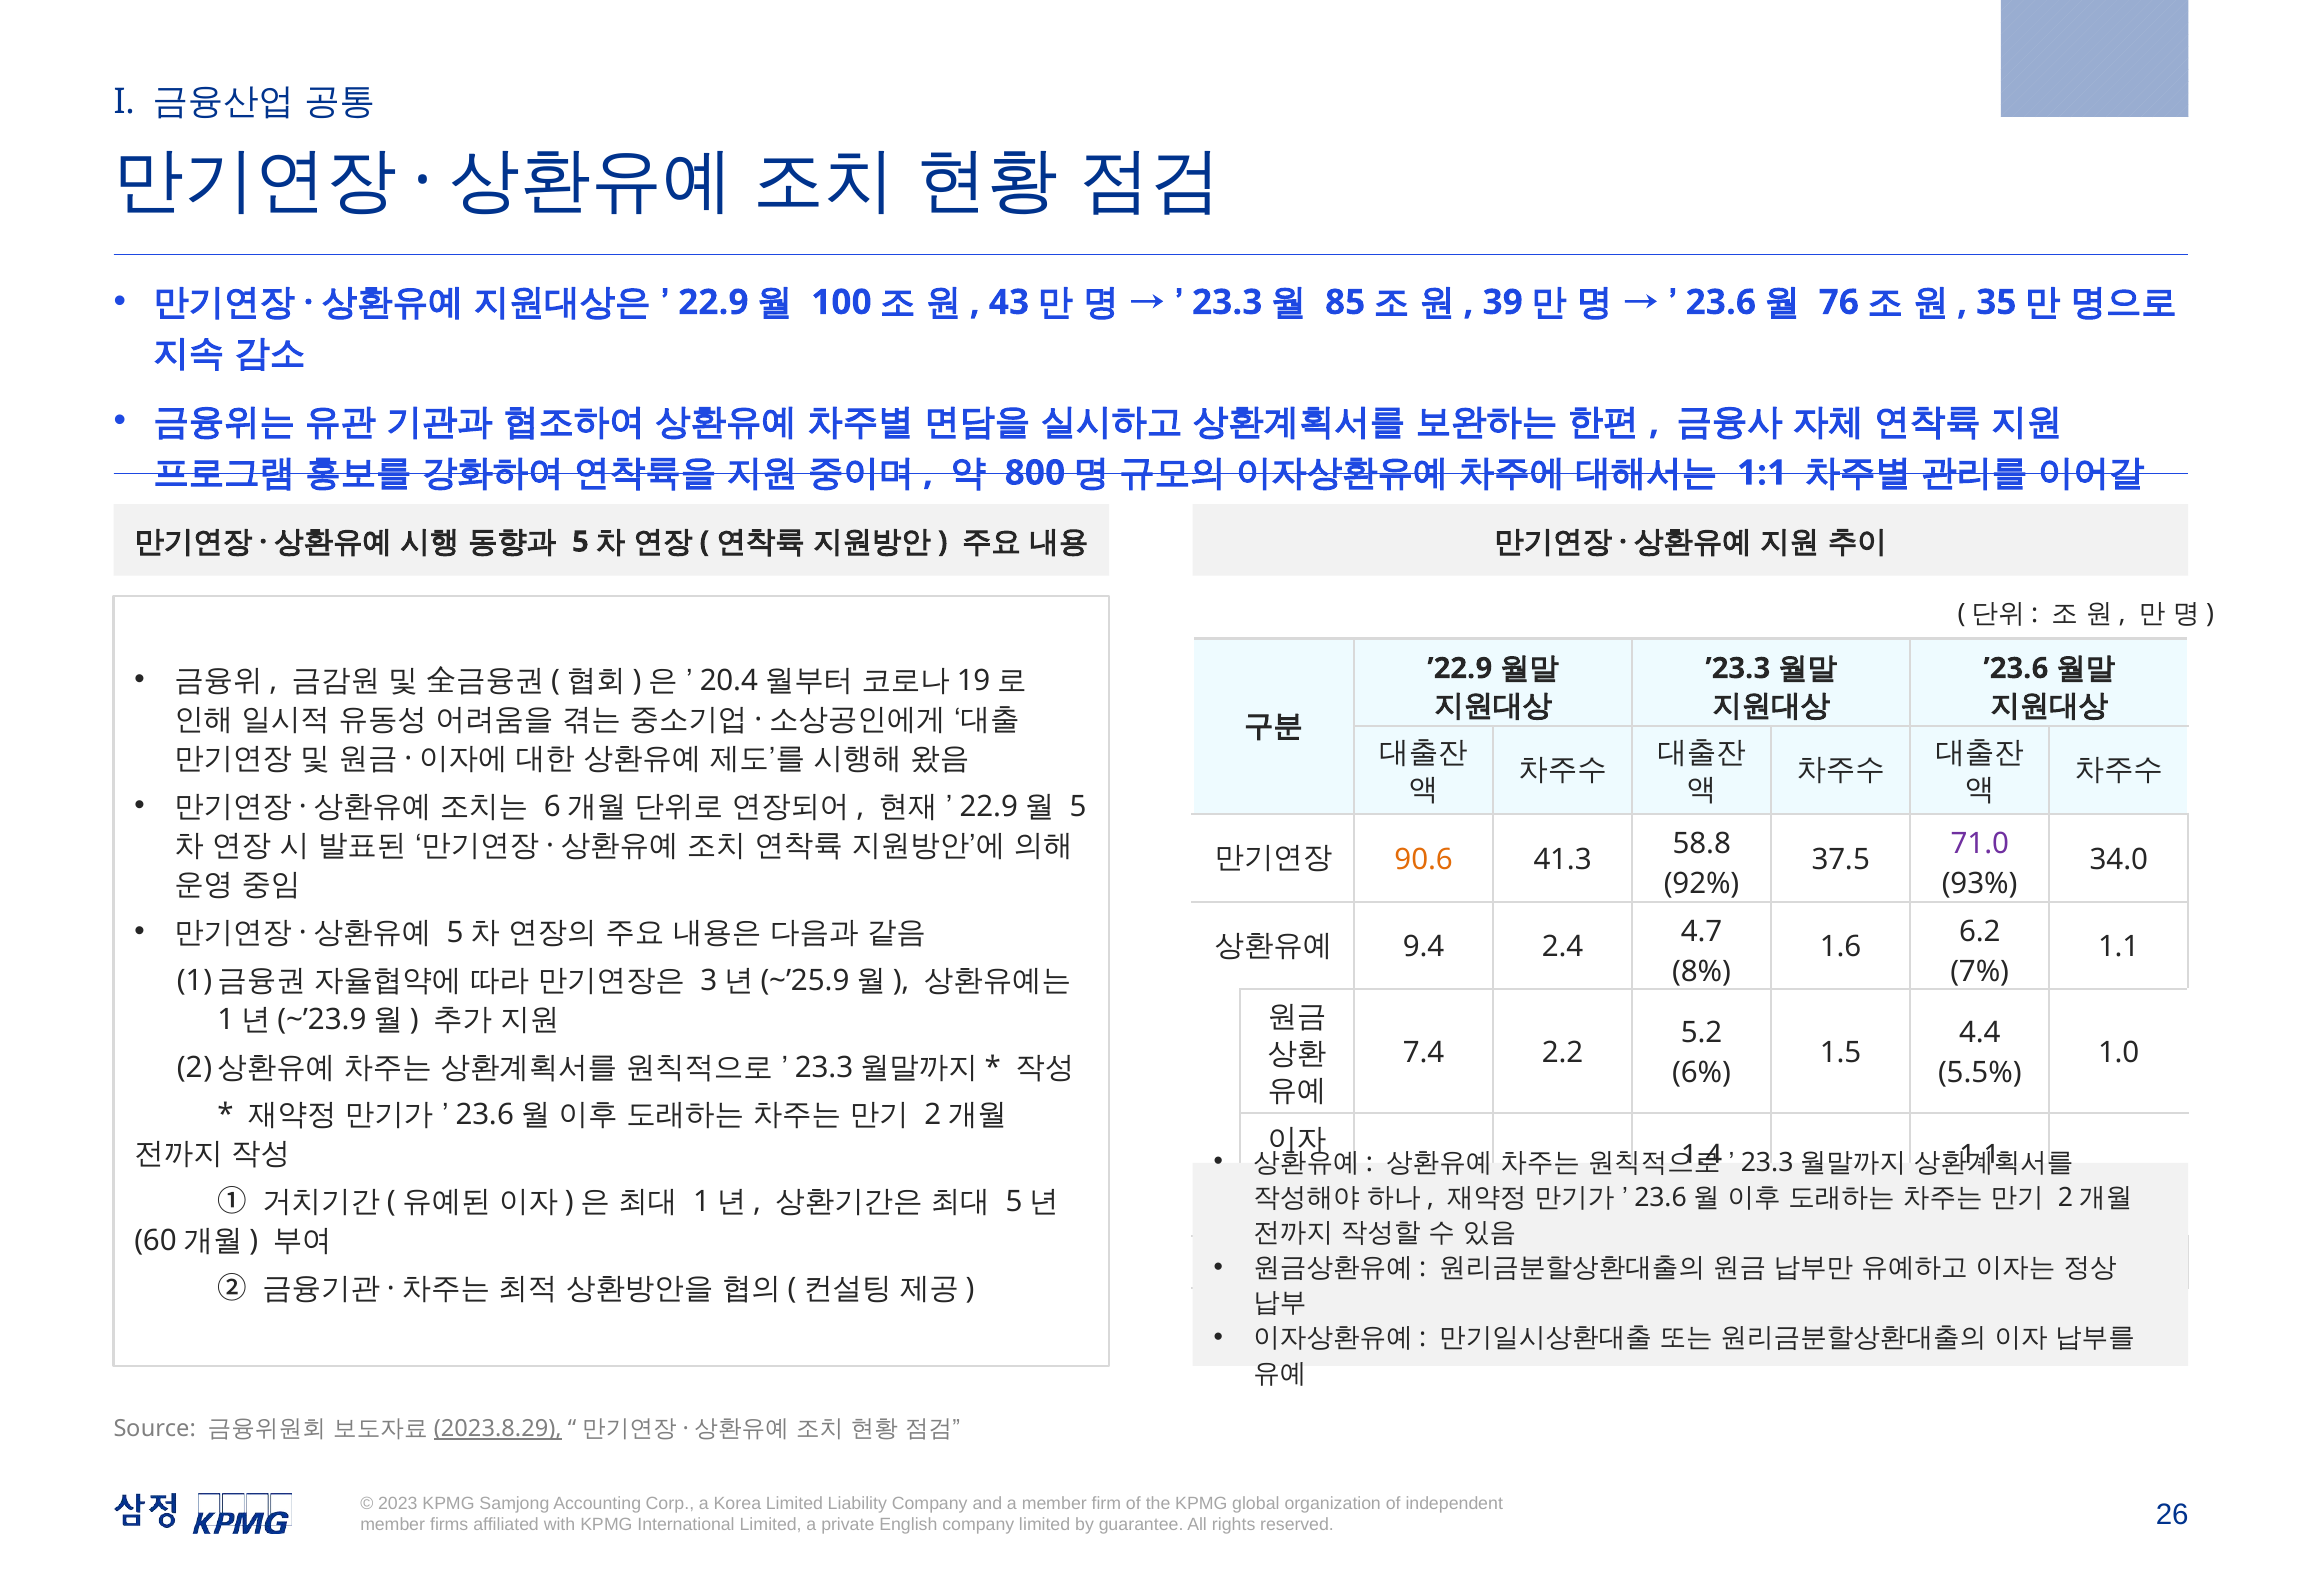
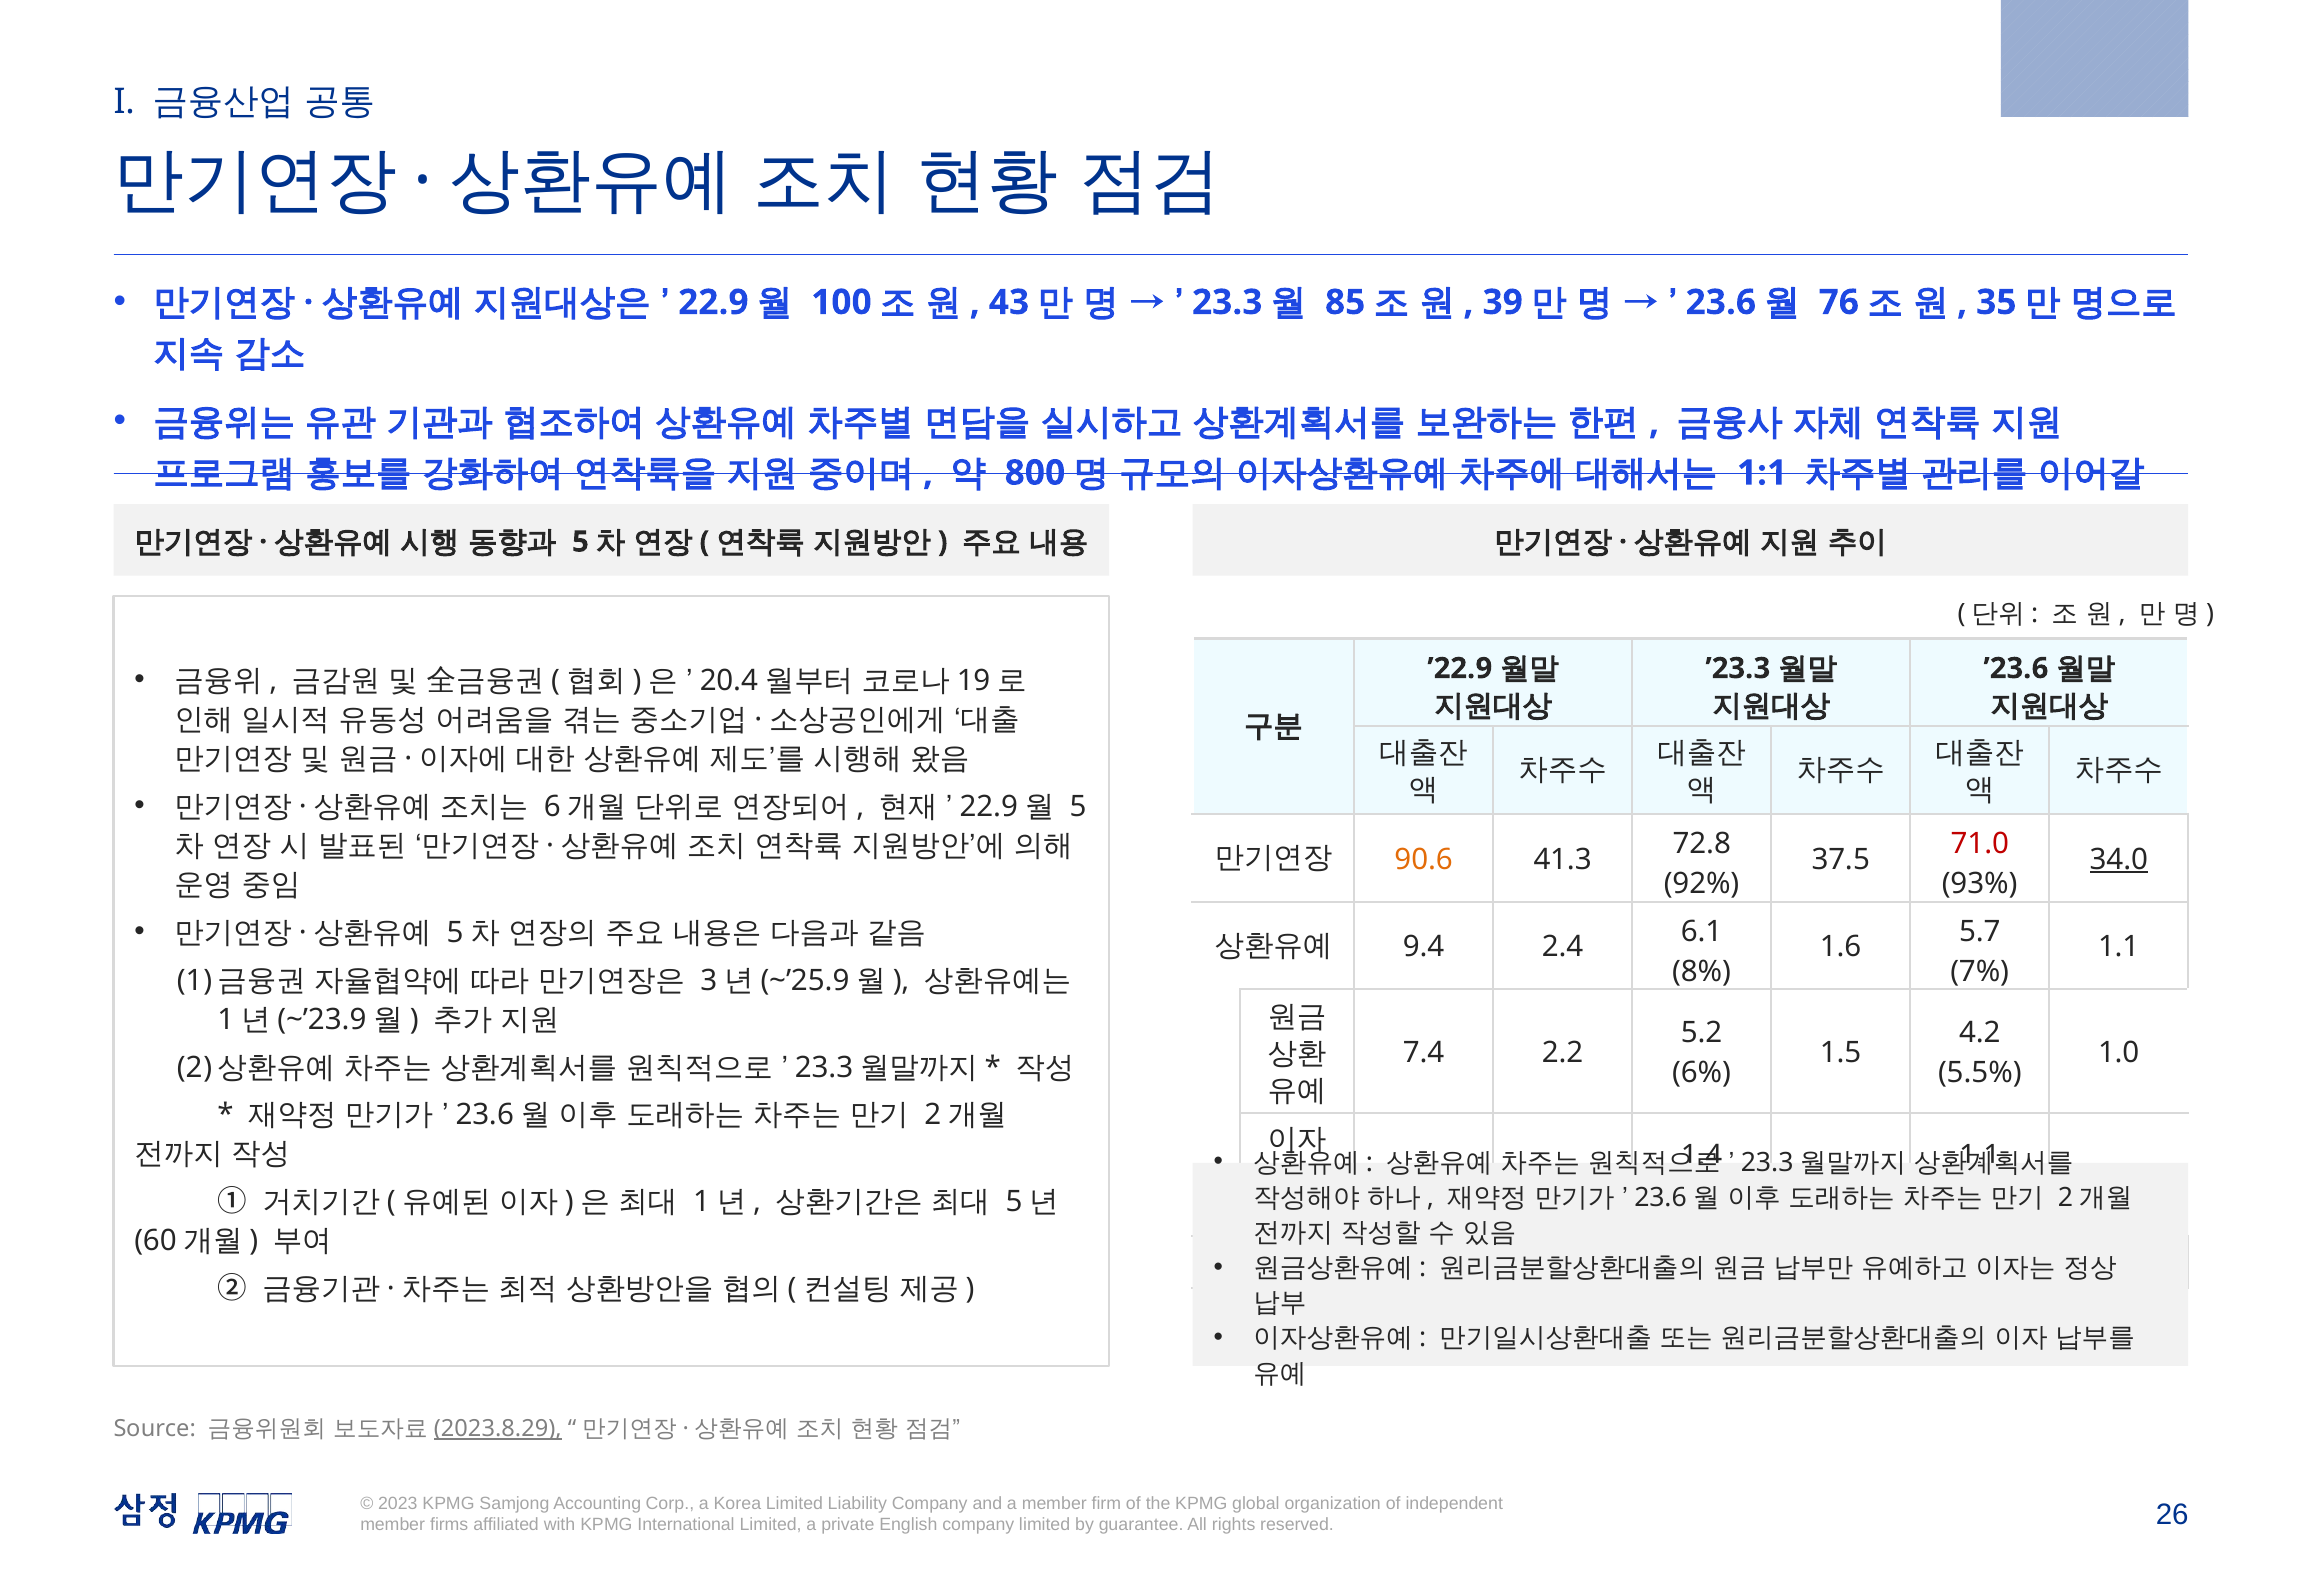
58.8: 58.8 -> 72.8 (1702, 844)
71.0 colour: purple -> red (1980, 844)
34.0 underline: none -> present (2119, 859)
4.7: 4.7 -> 6.1 (1702, 931)
6.2: 6.2 -> 5.7 (1980, 931)
4.4: 4.4 -> 4.2 (1980, 1032)
